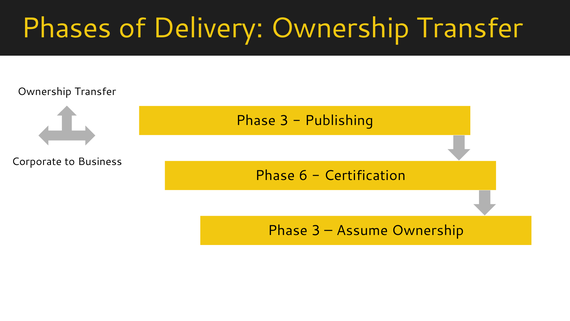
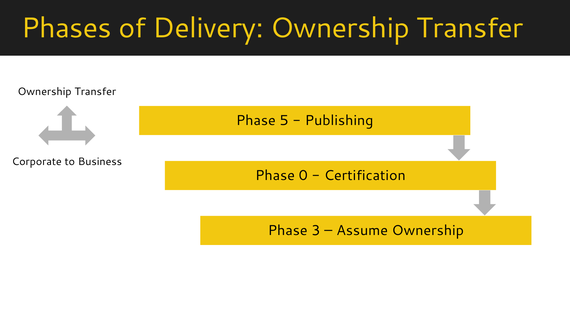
3: 3 -> 5 (284, 120)
6: 6 -> 0 (303, 175)
